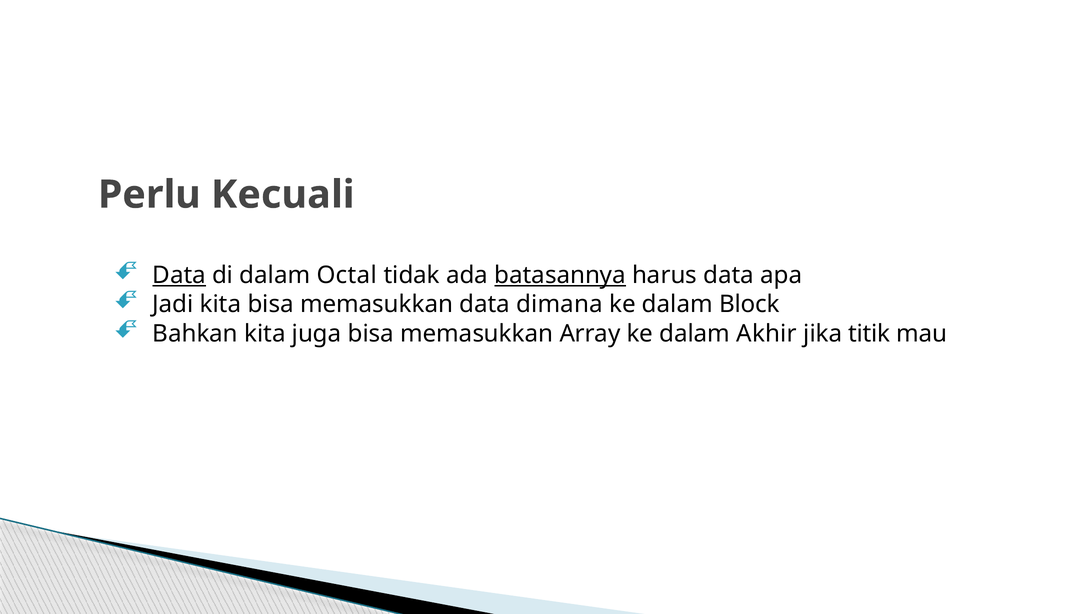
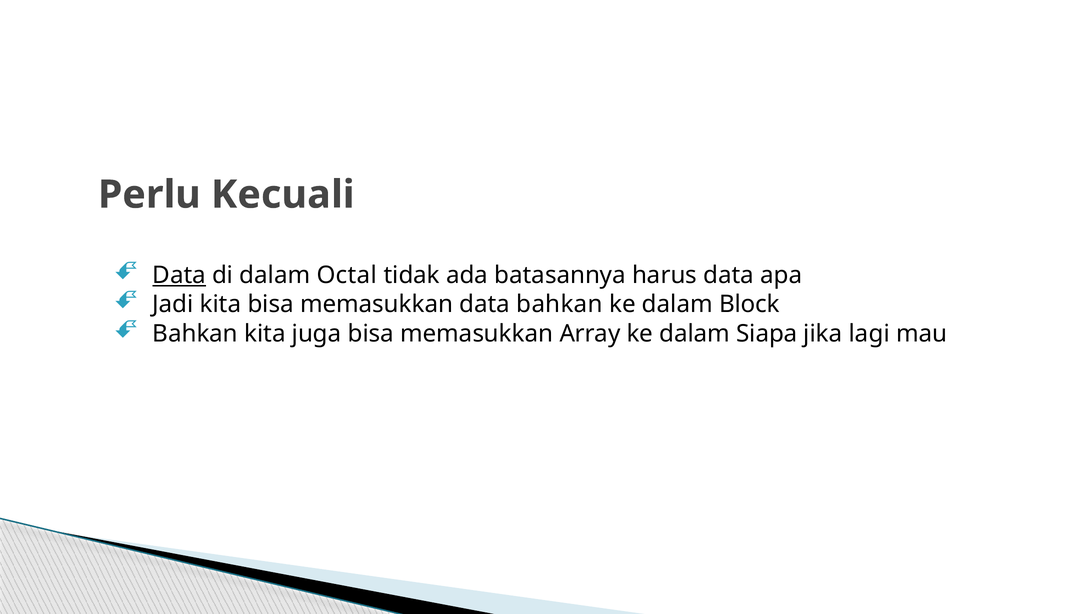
batasannya underline: present -> none (560, 275)
data dimana: dimana -> bahkan (560, 304)
Akhir: Akhir -> Siapa (767, 333)
titik: titik -> lagi (869, 333)
